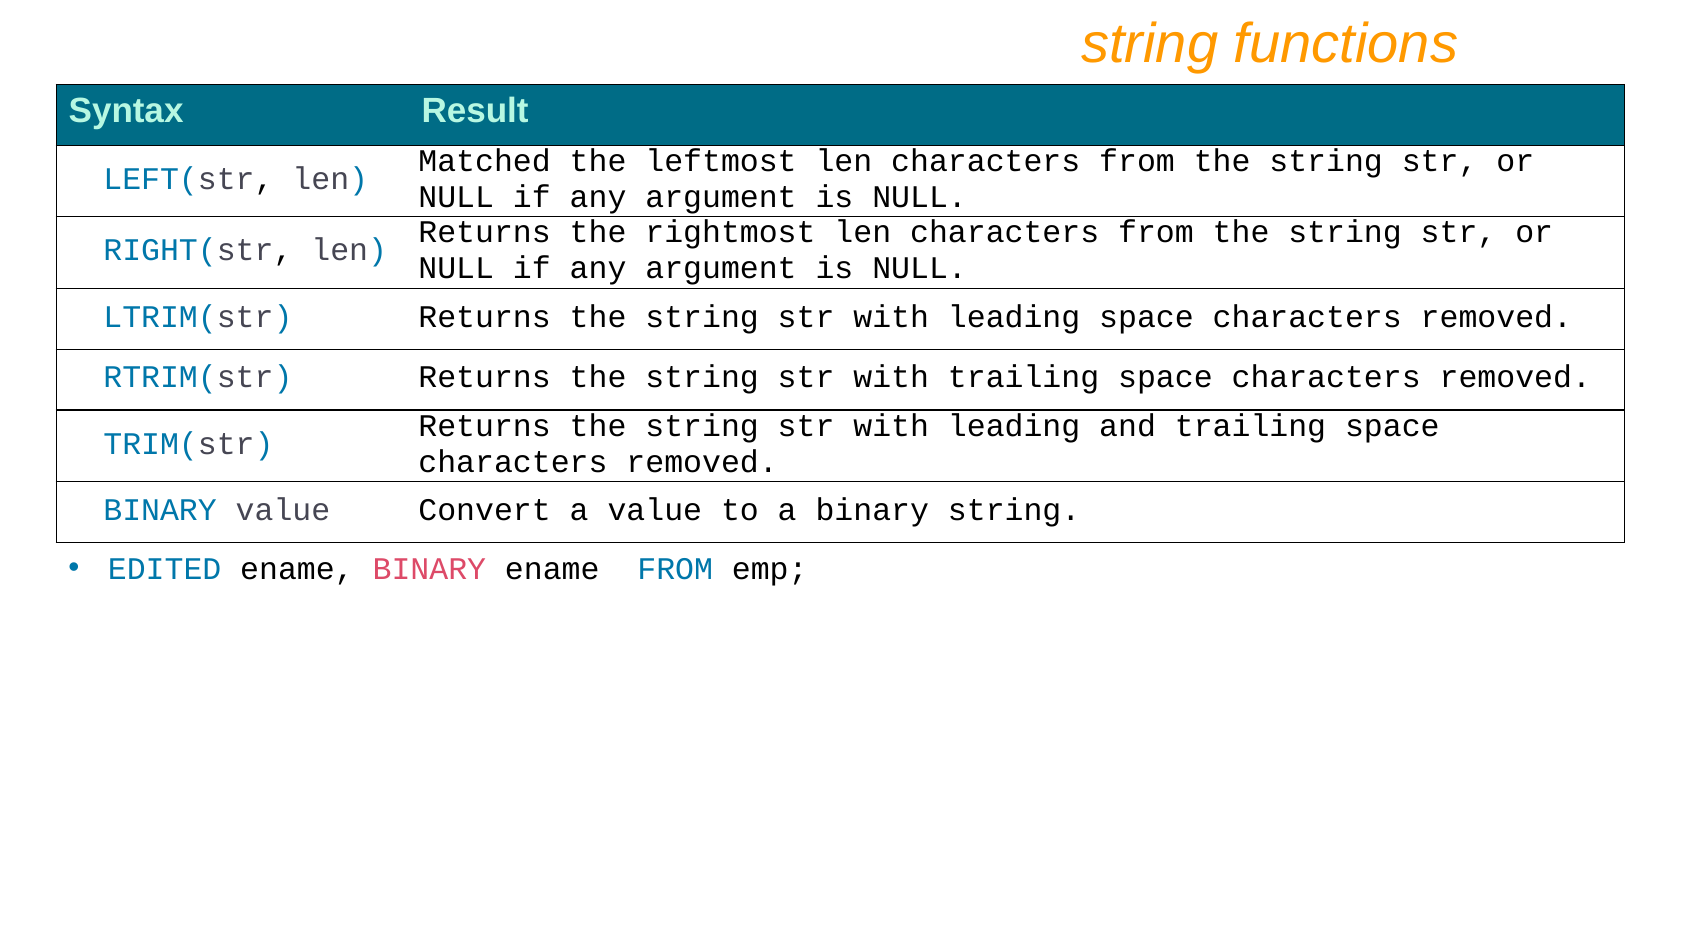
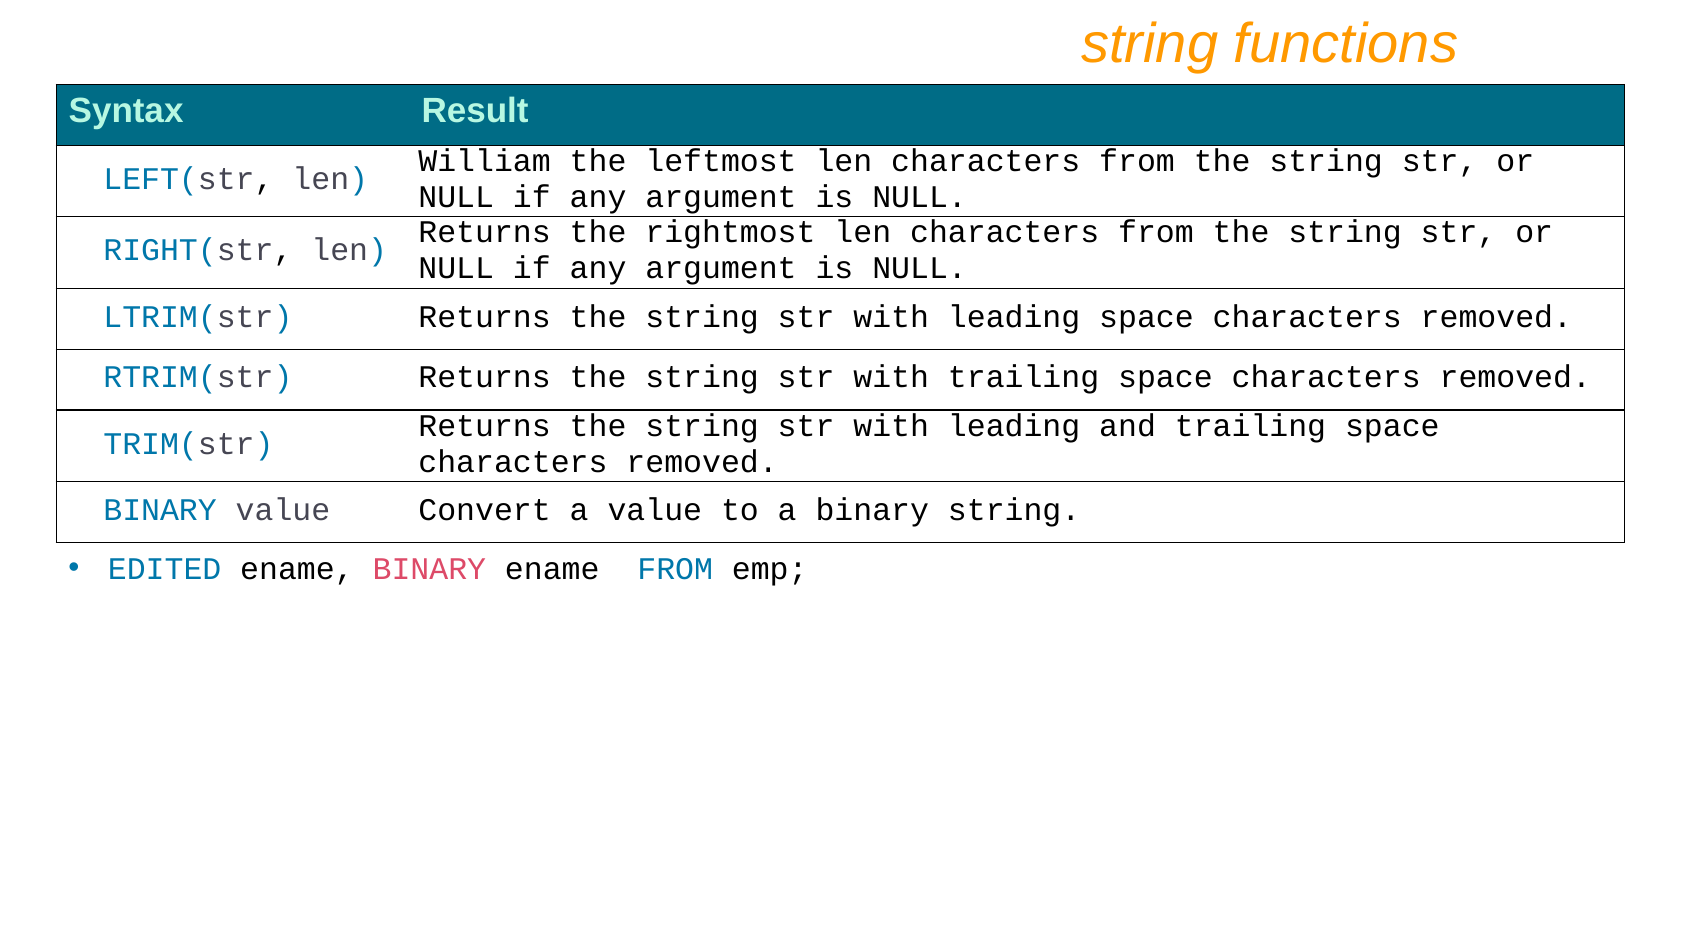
Matched: Matched -> William (485, 161)
